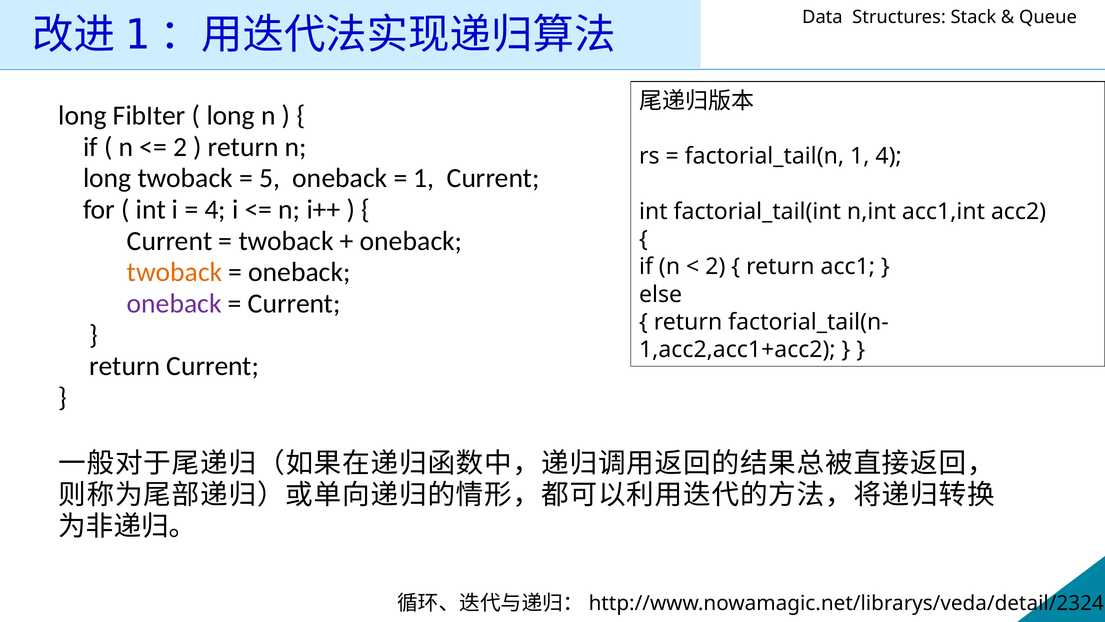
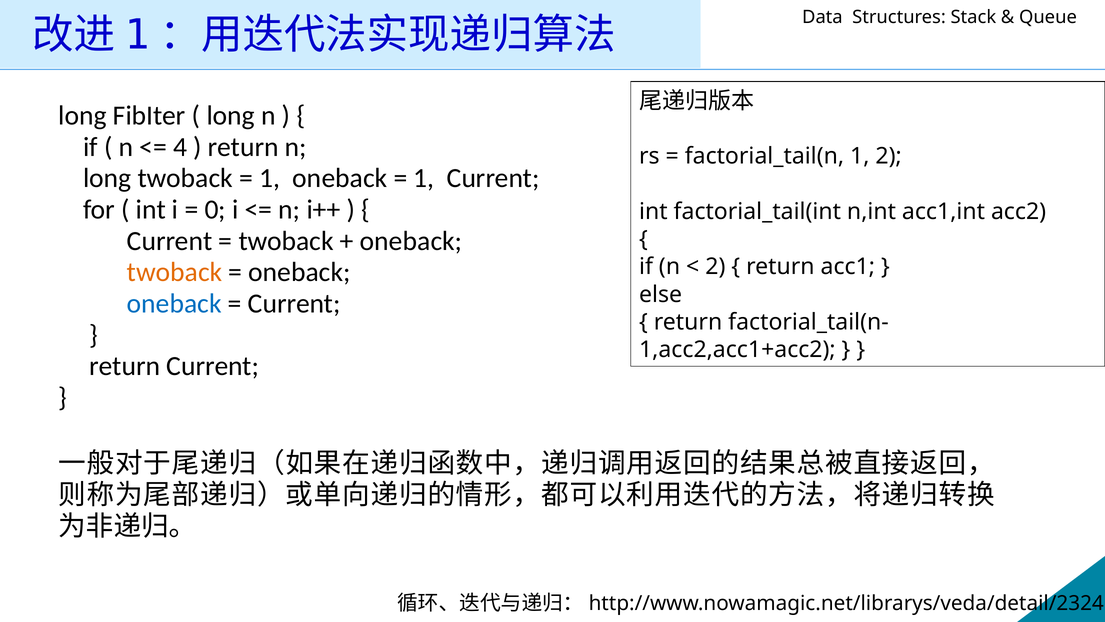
2: 2 -> 4 (180, 147)
1 4: 4 -> 2 (889, 156)
5: 5 -> 1 (270, 178)
4: 4 -> 0 (215, 209)
oneback colour: purple -> blue (174, 303)
